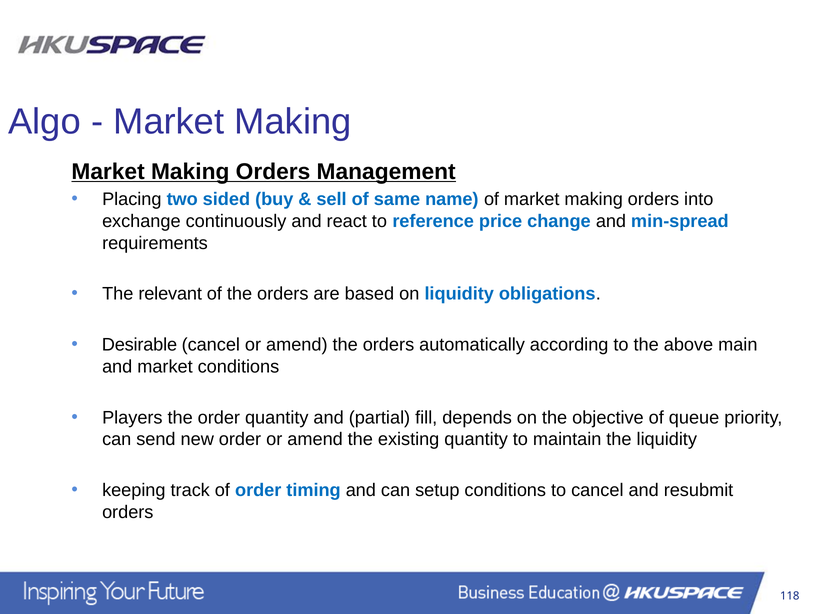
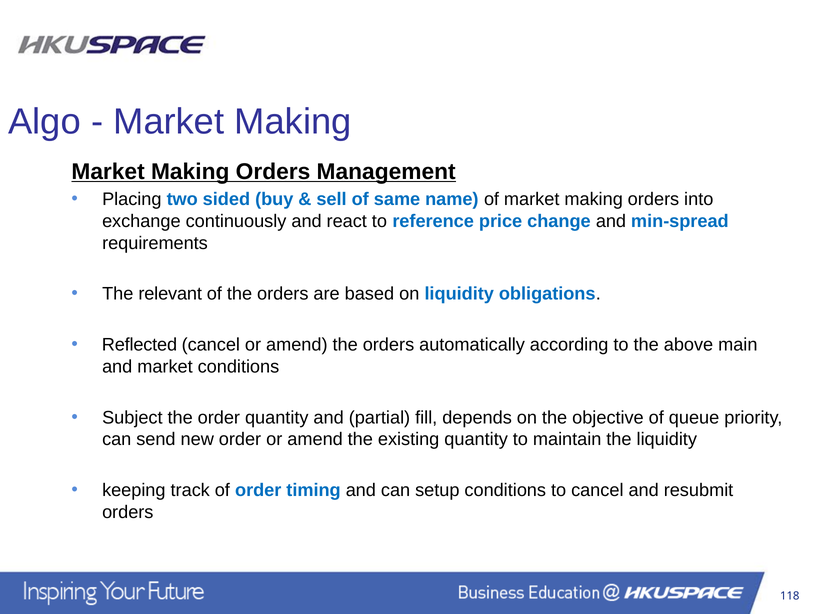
Desirable: Desirable -> Reflected (139, 345)
Players: Players -> Subject (132, 417)
